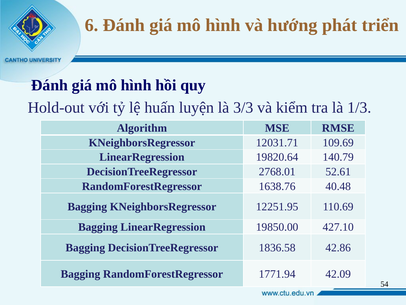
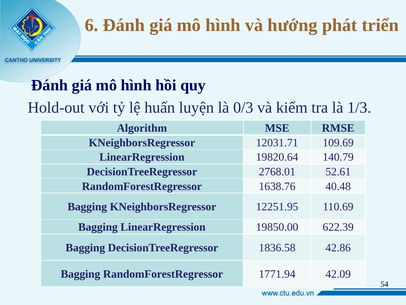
3/3: 3/3 -> 0/3 (243, 107)
427.10: 427.10 -> 622.39 (338, 227)
